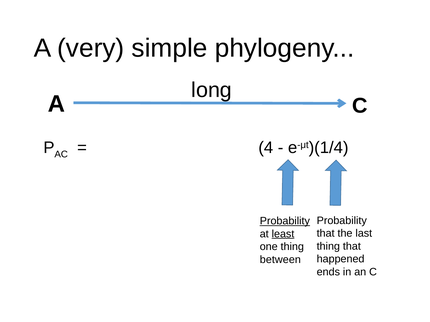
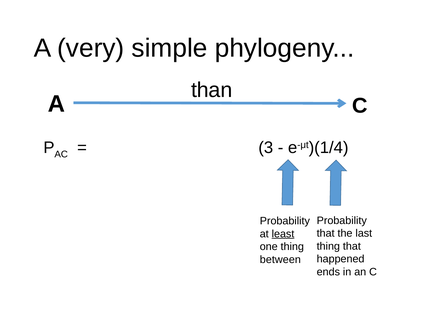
long: long -> than (212, 90)
4: 4 -> 3 (266, 148)
Probability underline: present -> none (285, 221)
